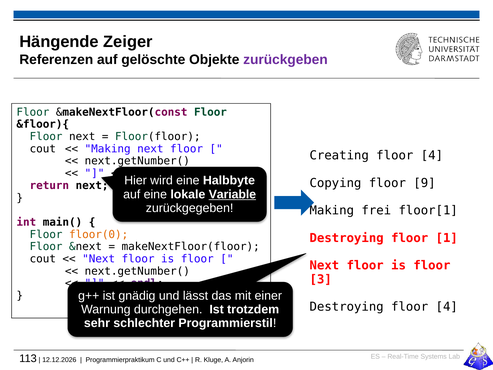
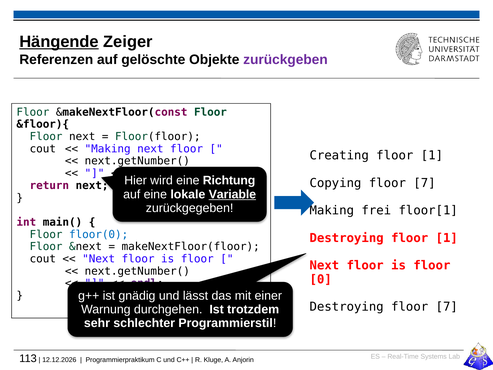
Hängende underline: none -> present (59, 42)
Creating floor 4: 4 -> 1 (432, 155)
Halbbyte: Halbbyte -> Richtung (229, 180)
Copying floor 9: 9 -> 7 (424, 183)
floor(0 colour: orange -> blue (99, 234)
3: 3 -> 0 (321, 279)
Destroying floor 4: 4 -> 7 (447, 307)
